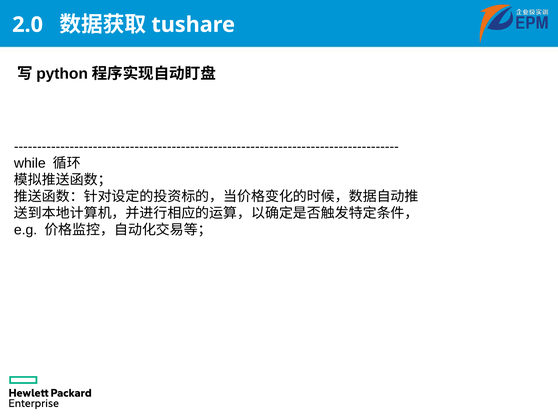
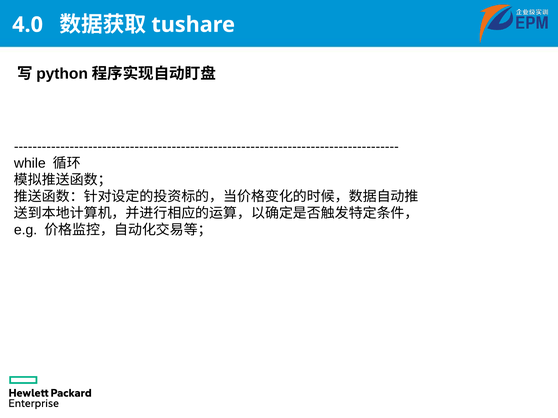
2.0: 2.0 -> 4.0 (28, 25)
